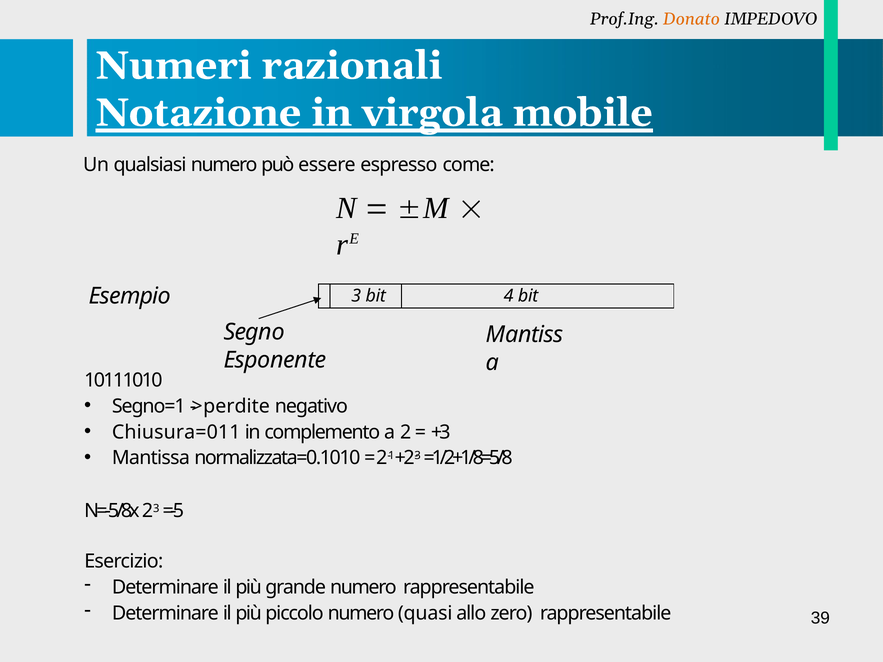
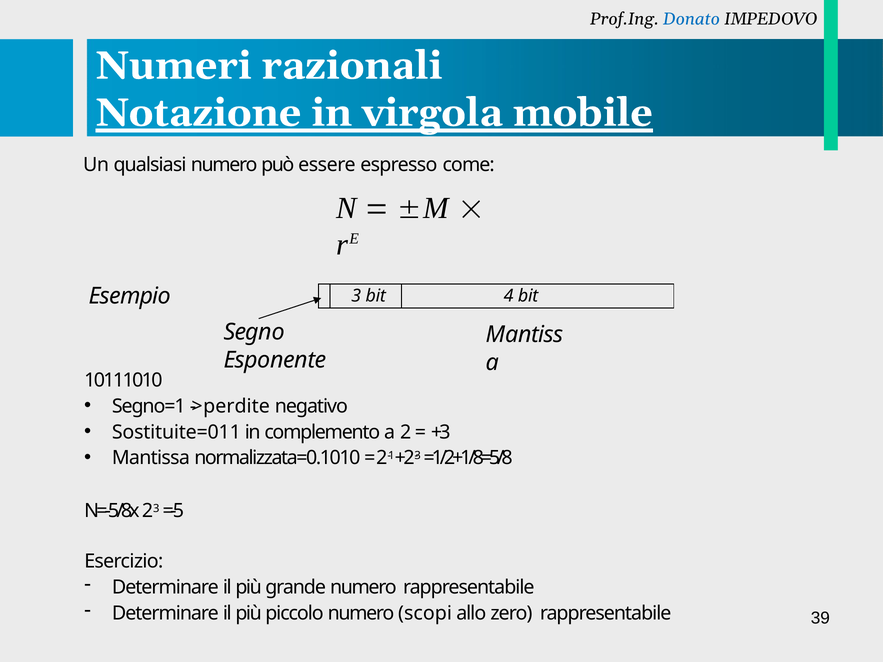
Donato colour: orange -> blue (691, 19)
Chiusura=011: Chiusura=011 -> Sostituite=011 (176, 432)
quasi: quasi -> scopi (425, 614)
